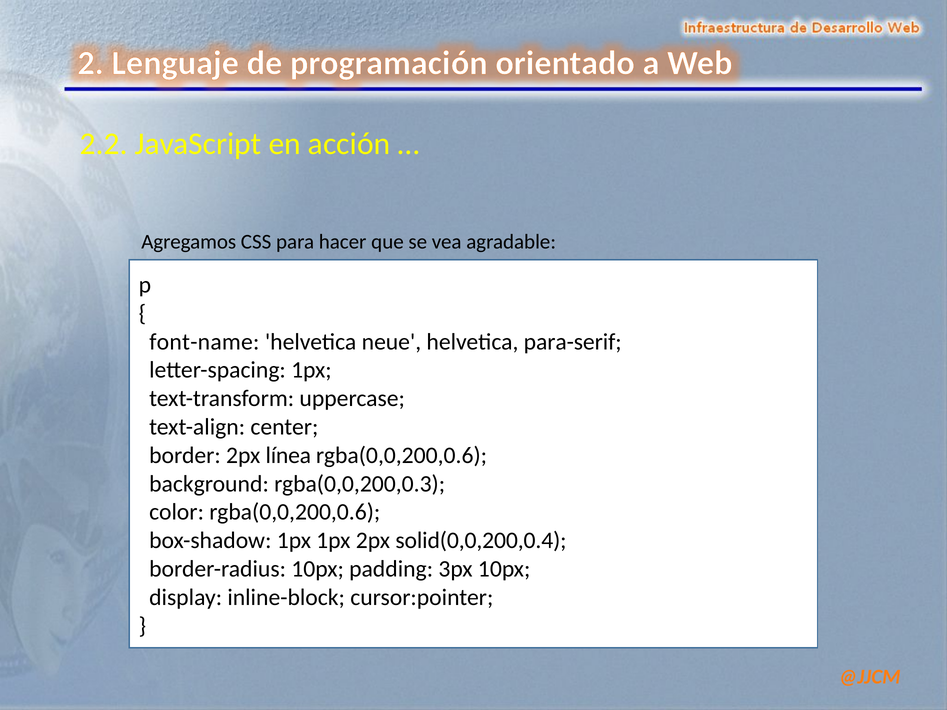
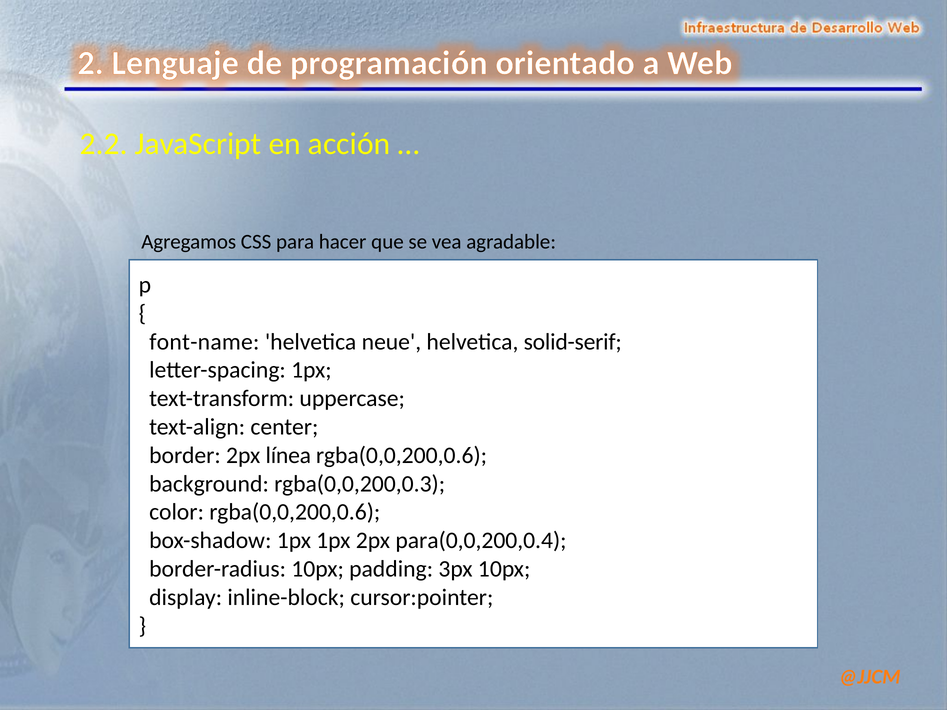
para-serif: para-serif -> solid-serif (573, 342)
solid(0,0,200,0.4: solid(0,0,200,0.4 -> para(0,0,200,0.4 (481, 541)
